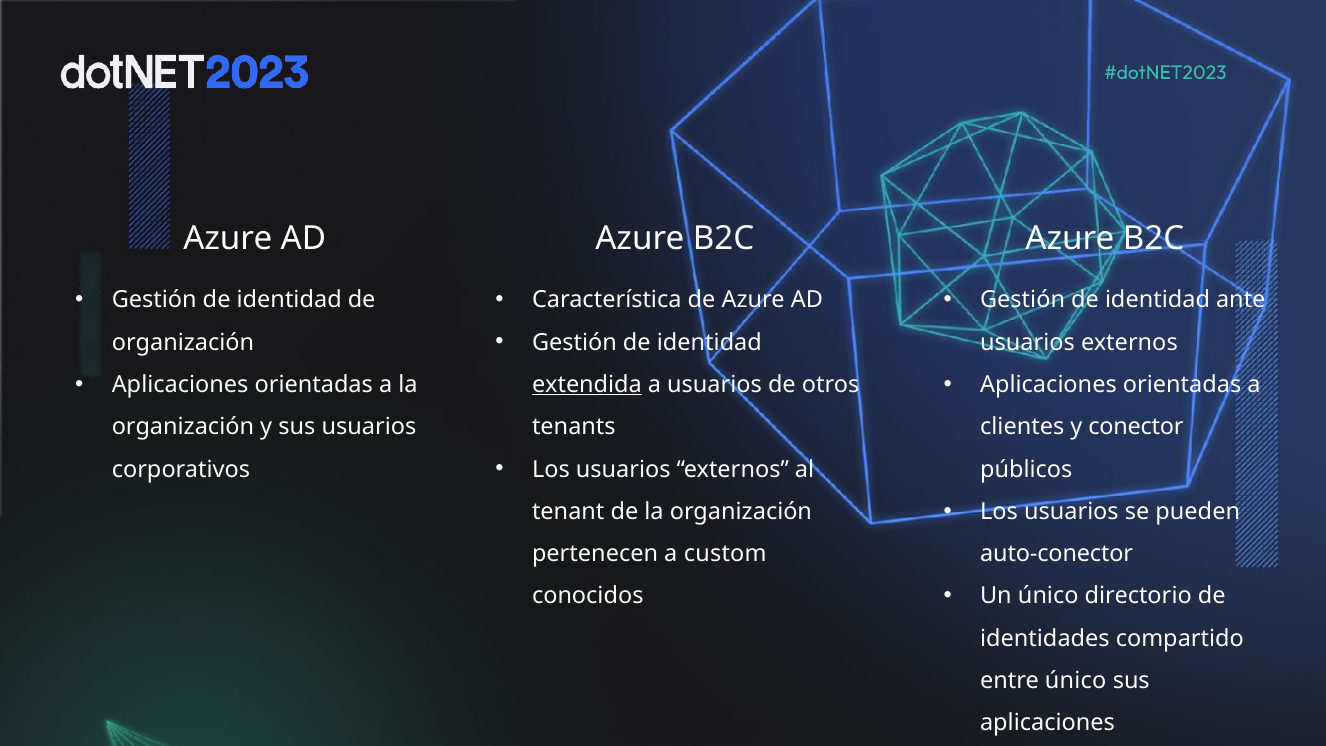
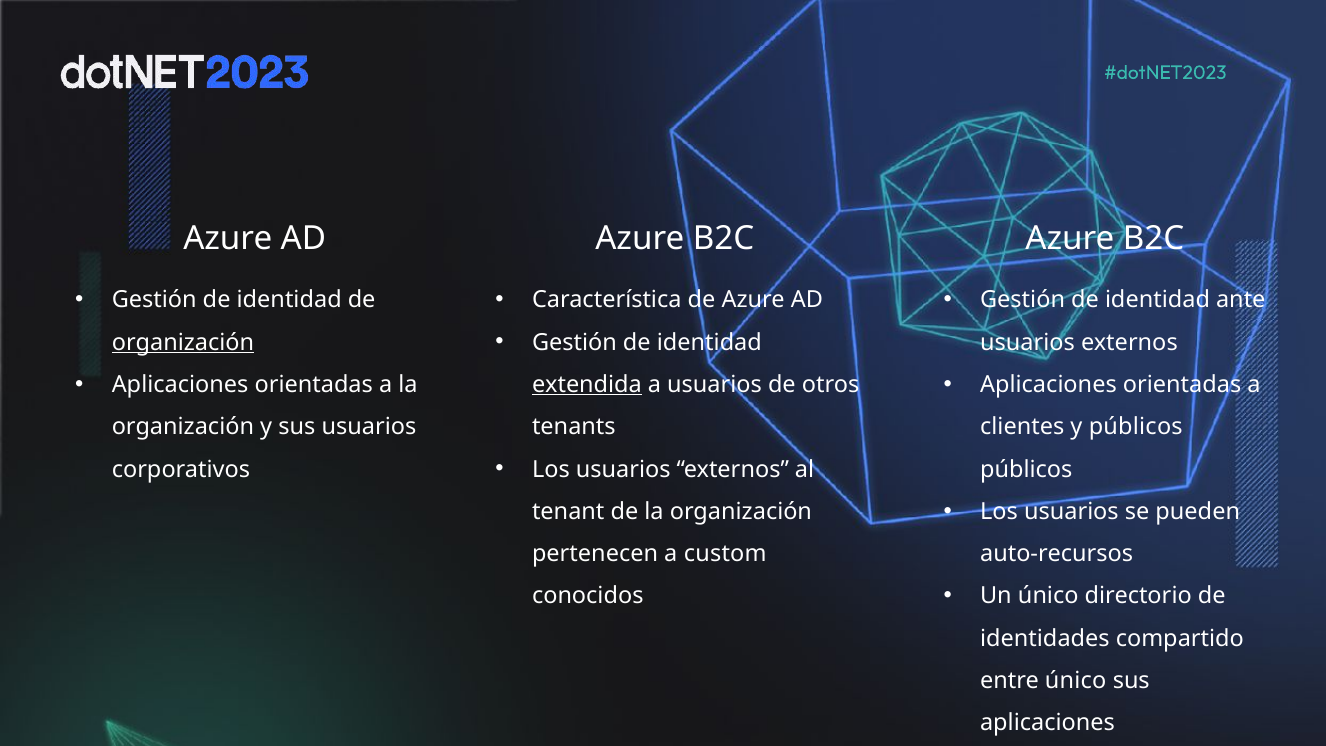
organización underline: none -> present (183, 342)
y conector: conector -> públicos (1136, 427)
auto-conector: auto-conector -> auto-recursos (1057, 554)
